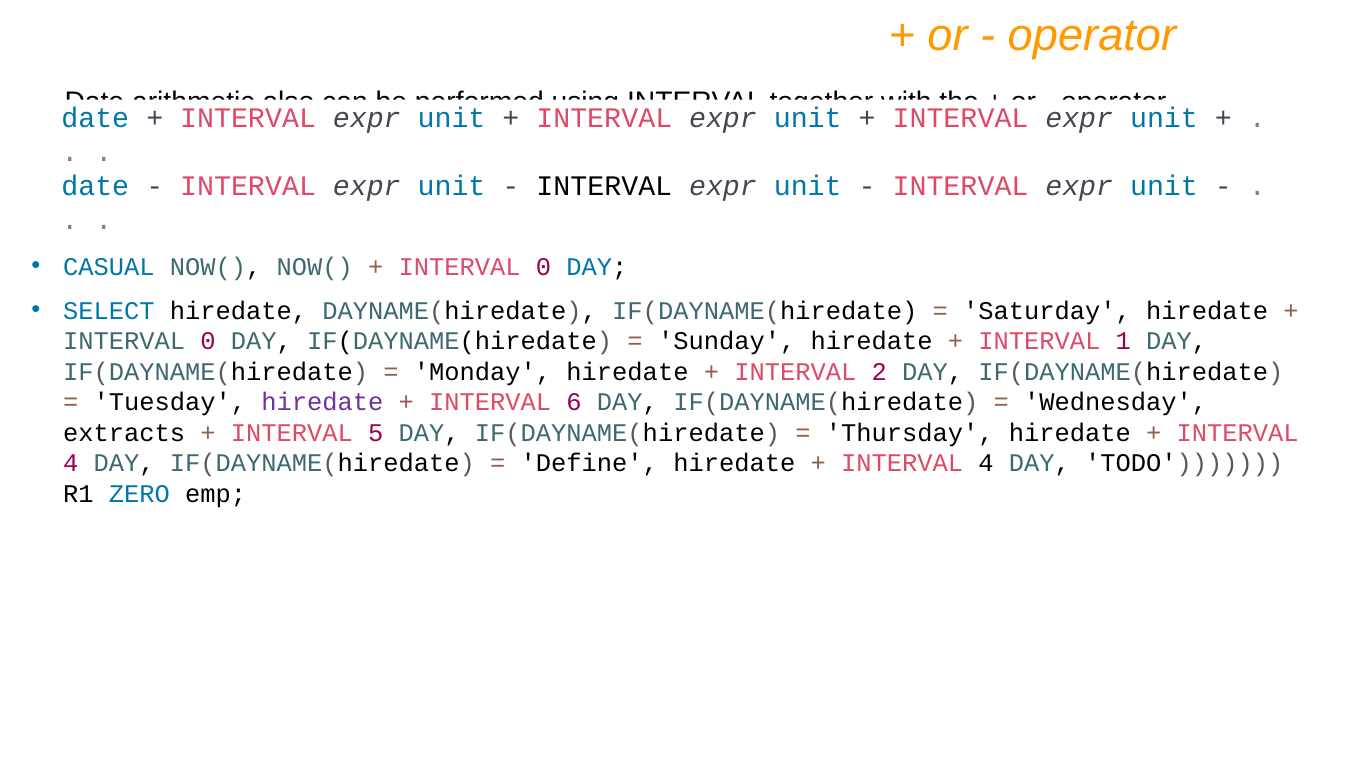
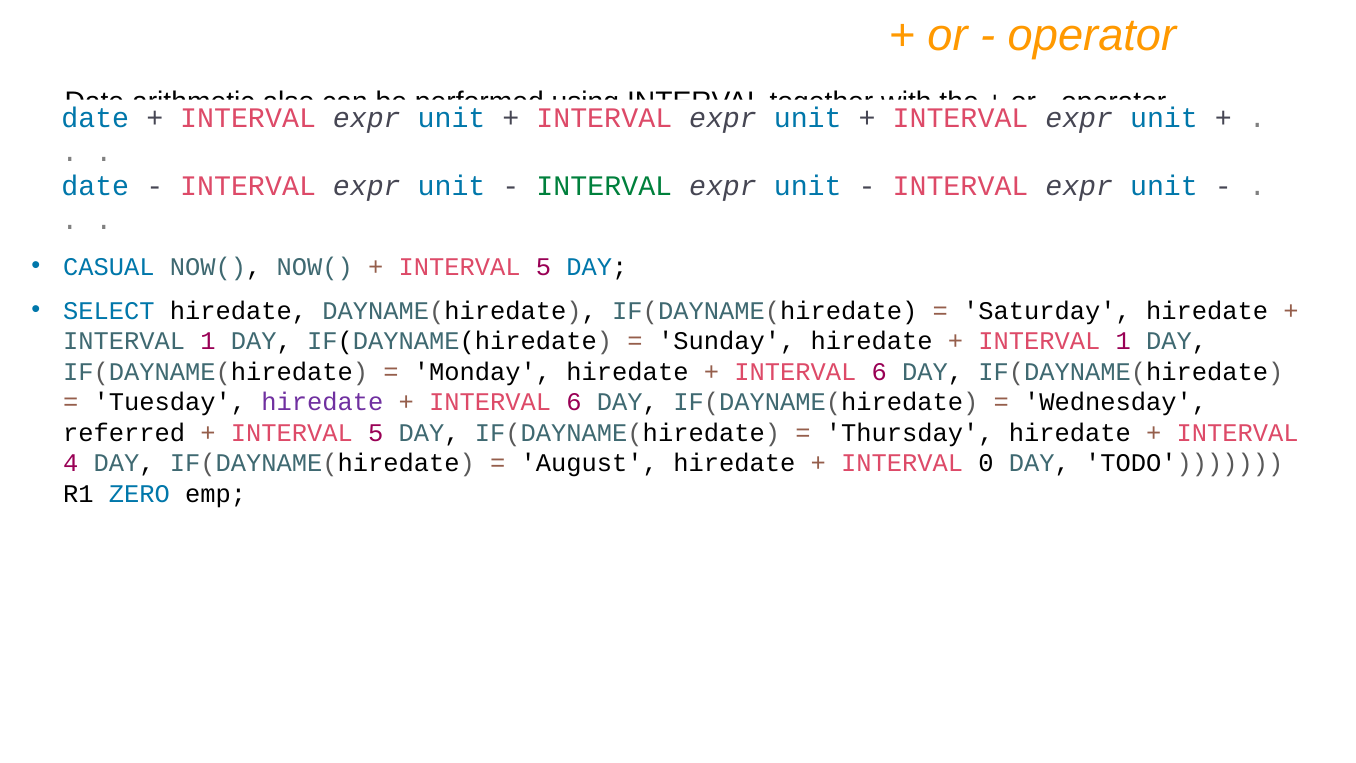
INTERVAL colour: black -> green (604, 186)
0: 0 -> 5 (544, 267)
0: 0 -> 1 (208, 341)
2: 2 -> 6 (879, 372)
extracts: extracts -> referred (124, 433)
Define: Define -> August (589, 463)
4: 4 -> 0 (986, 463)
